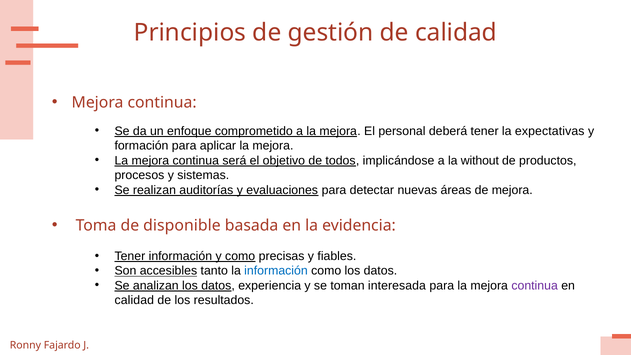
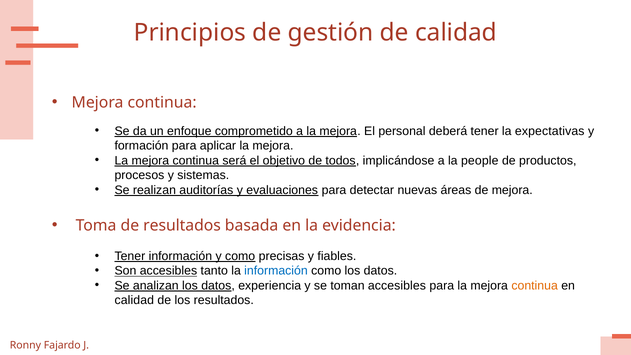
without: without -> people (480, 161)
de disponible: disponible -> resultados (182, 226)
toman interesada: interesada -> accesibles (397, 286)
continua colour: purple -> orange (535, 286)
